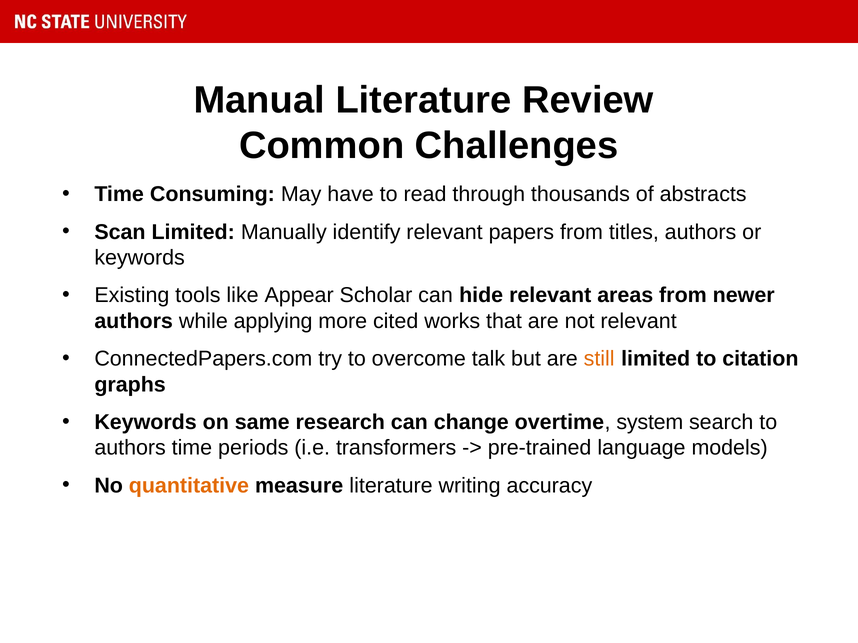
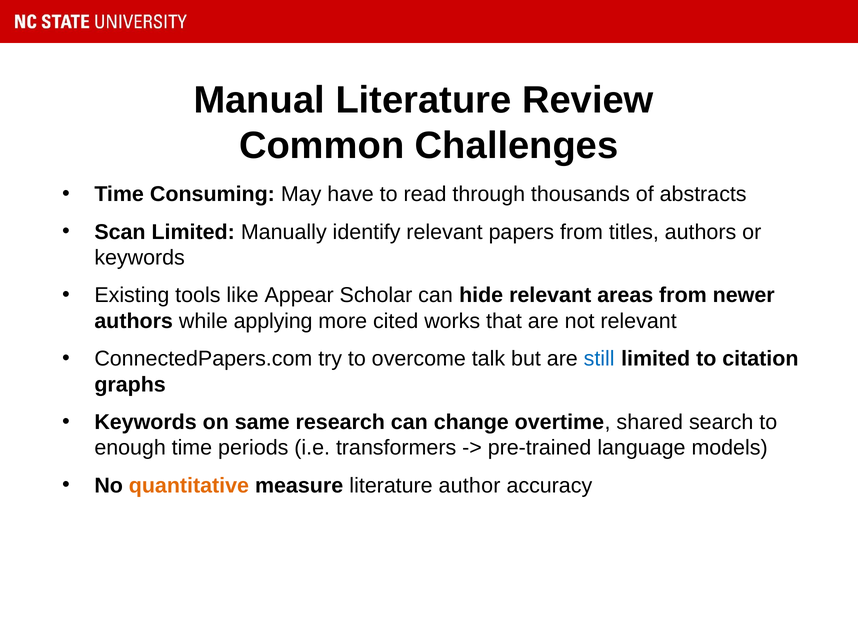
still colour: orange -> blue (599, 359)
system: system -> shared (650, 422)
authors: authors -> enough (130, 448)
writing: writing -> author (469, 486)
